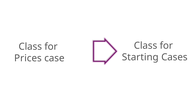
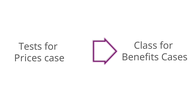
Class: Class -> Tests (30, 46)
Starting: Starting -> Benefits (140, 57)
